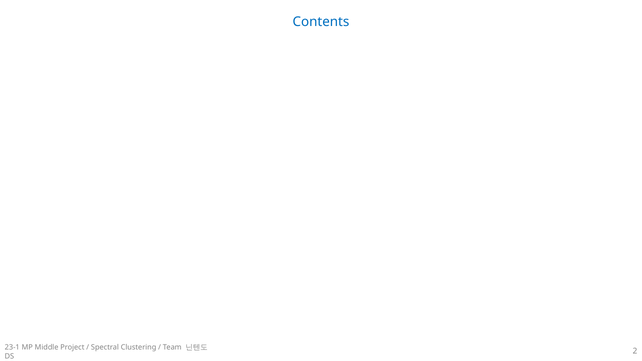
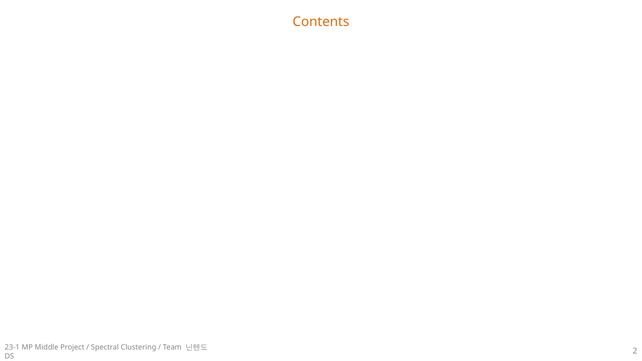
Contents colour: blue -> orange (321, 22)
